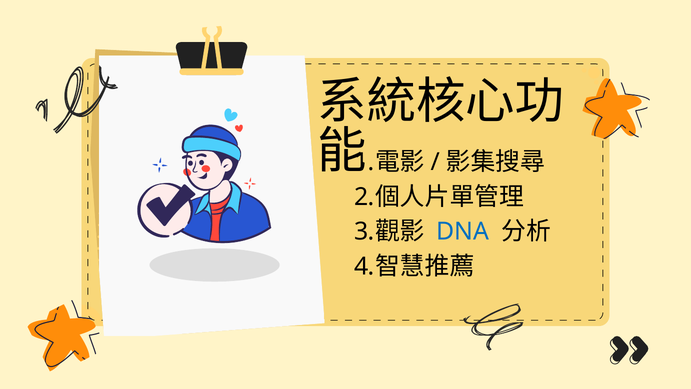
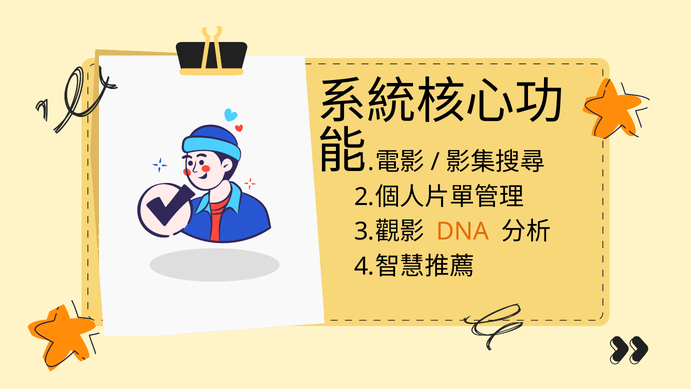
DNA colour: blue -> orange (463, 231)
